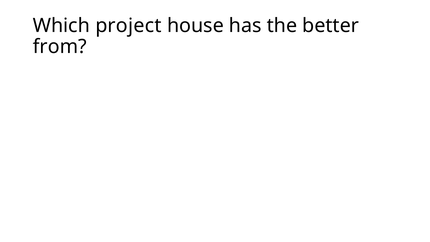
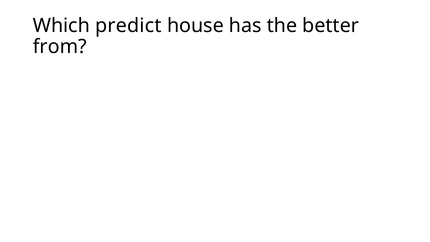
project: project -> predict (128, 25)
